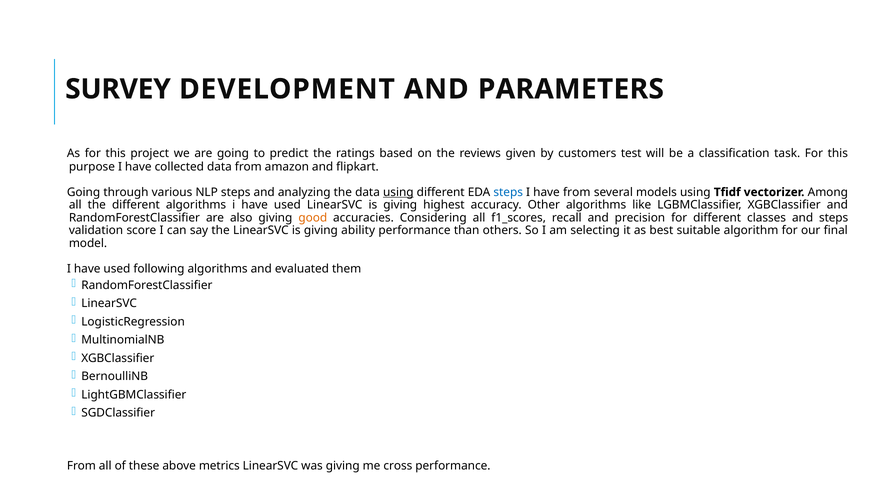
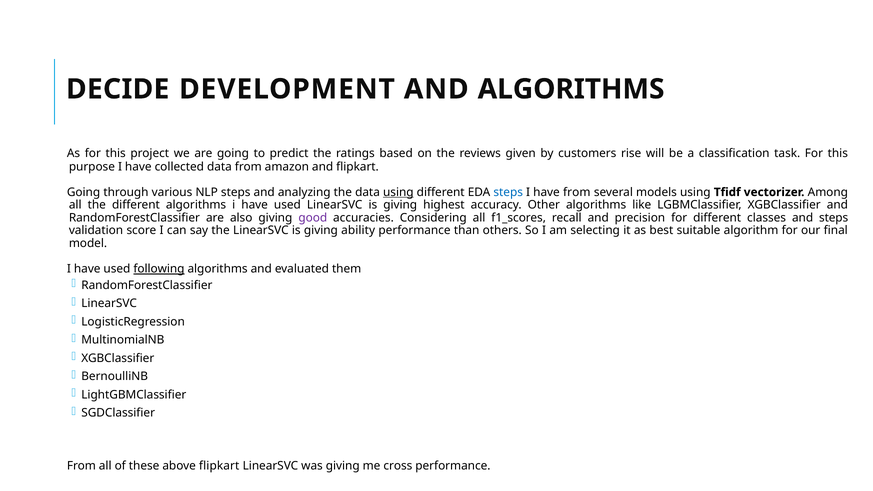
SURVEY: SURVEY -> DECIDE (118, 89)
AND PARAMETERS: PARAMETERS -> ALGORITHMS (571, 89)
test: test -> rise (631, 153)
good colour: orange -> purple (313, 218)
following underline: none -> present (159, 269)
above metrics: metrics -> flipkart (219, 466)
